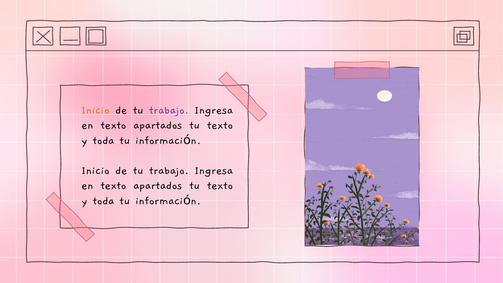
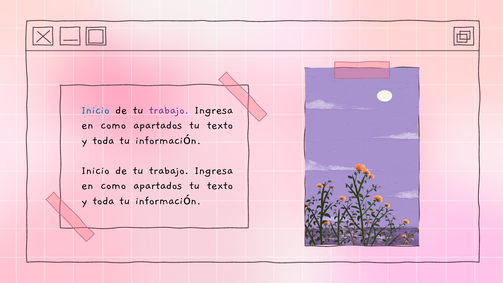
Inicio colour: orange -> blue (96, 110)
texto: texto -> como (113, 125)
texto: texto -> como (113, 185)
